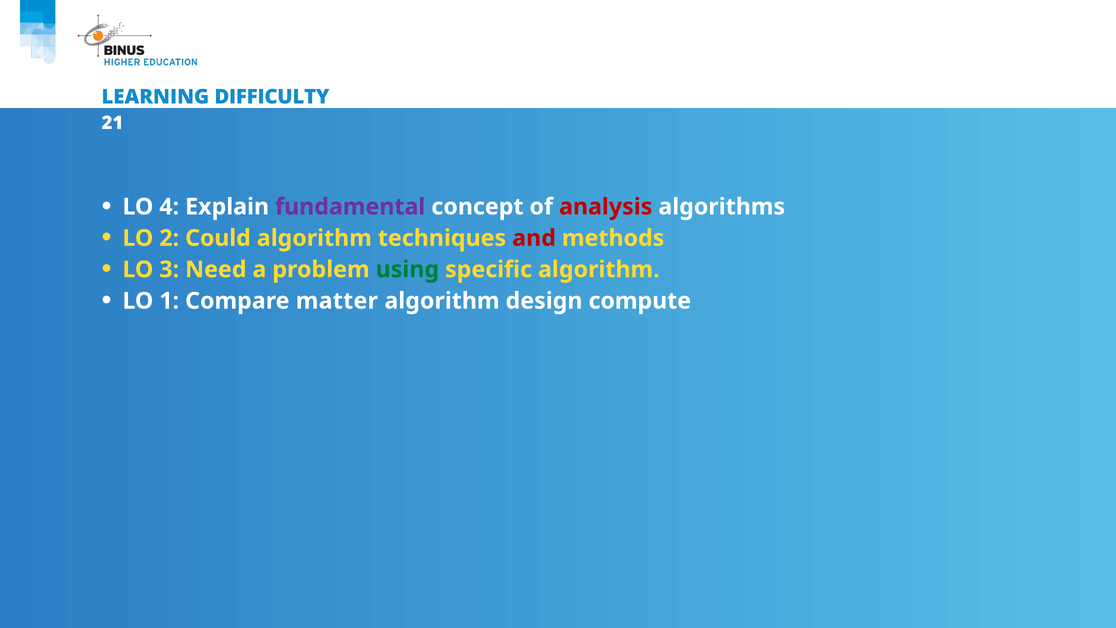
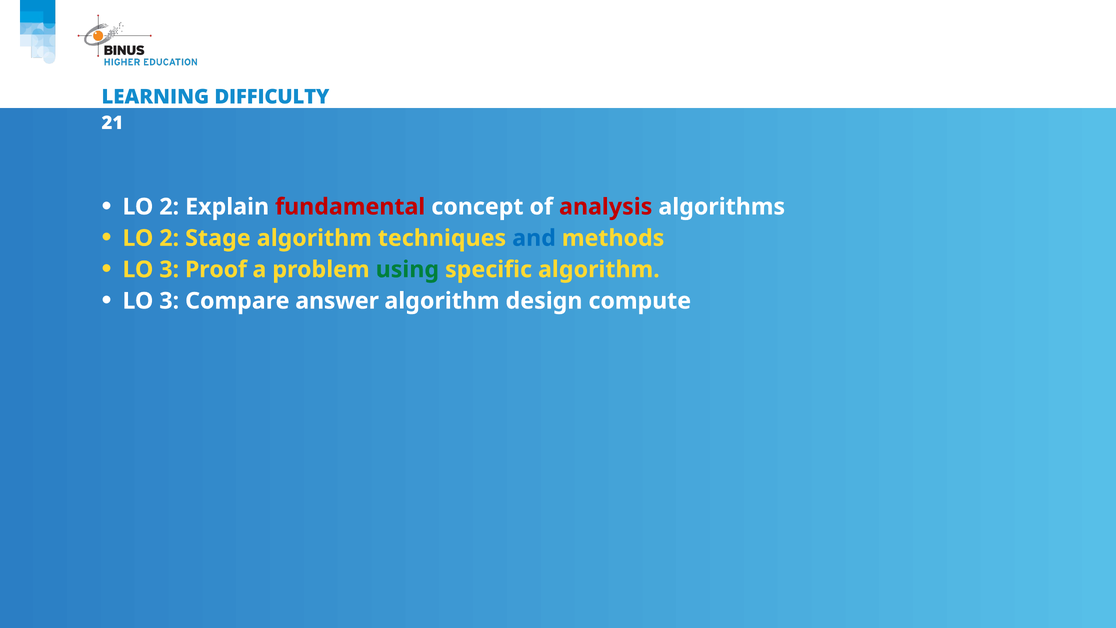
4: 4 -> 2 (169, 207)
fundamental colour: purple -> red (350, 207)
Could: Could -> Stage (218, 238)
and colour: red -> blue (534, 238)
Need: Need -> Proof (216, 269)
1: 1 -> 3 (169, 301)
matter: matter -> answer (337, 301)
